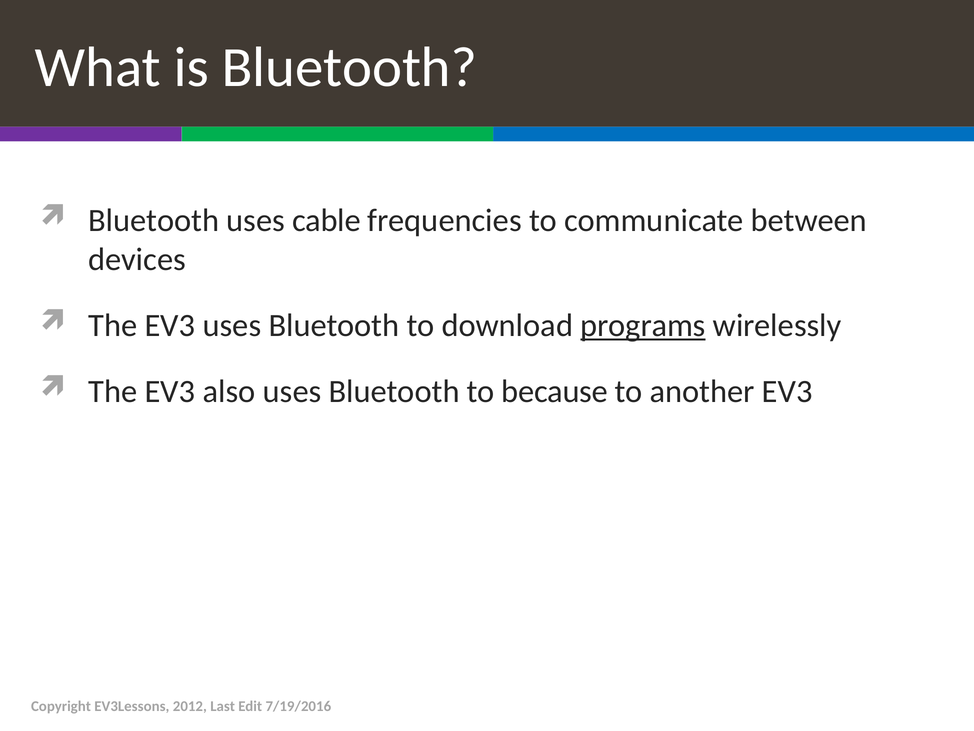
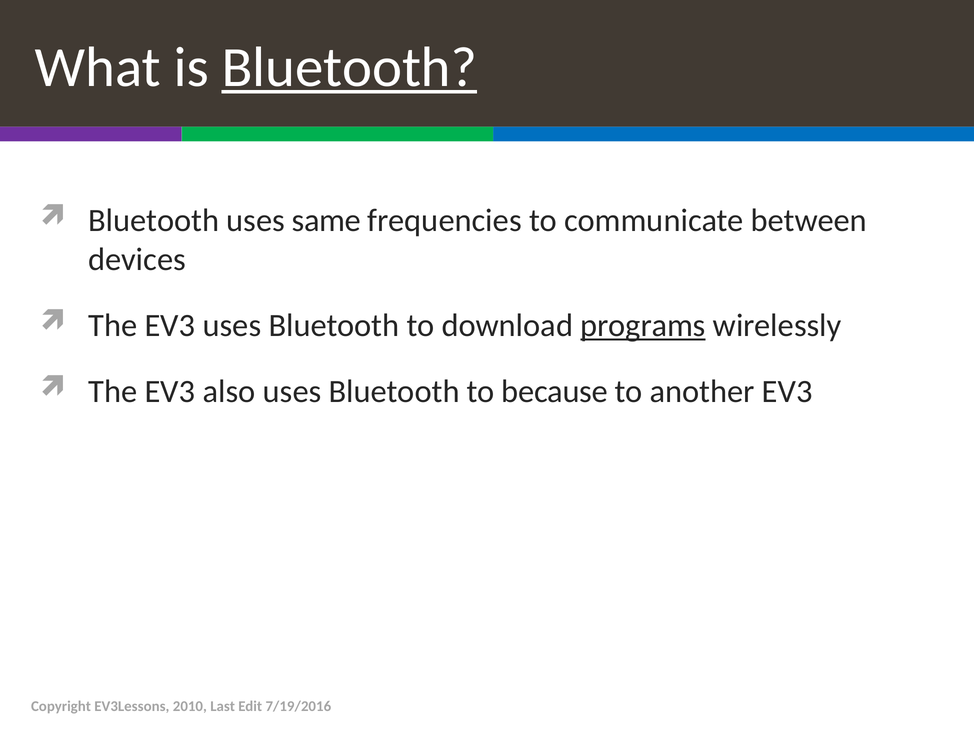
Bluetooth underline: none -> present (349, 67)
cable: cable -> same (326, 220)
2012: 2012 -> 2010 (190, 706)
